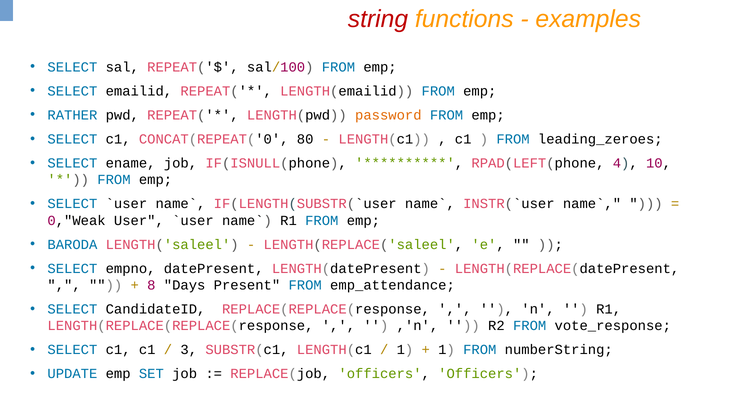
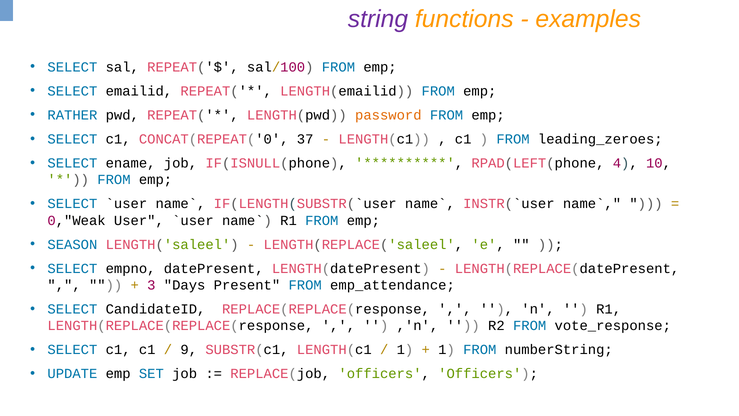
string colour: red -> purple (378, 19)
80: 80 -> 37 (305, 139)
BARODA: BARODA -> SEASON (72, 244)
8: 8 -> 3 (151, 285)
3: 3 -> 9 (189, 350)
